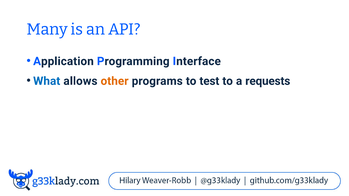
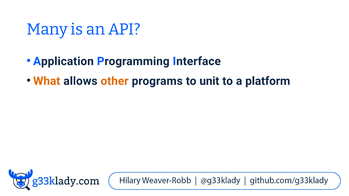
What colour: blue -> orange (47, 81)
test: test -> unit (209, 81)
requests: requests -> platform (268, 81)
